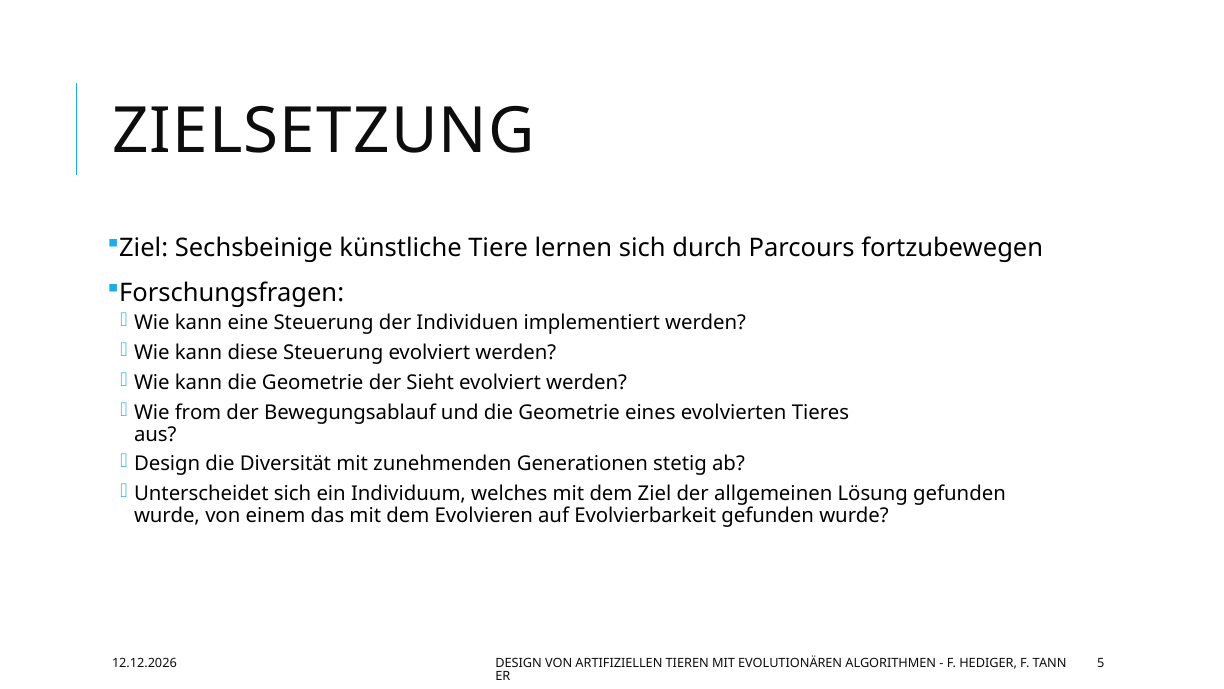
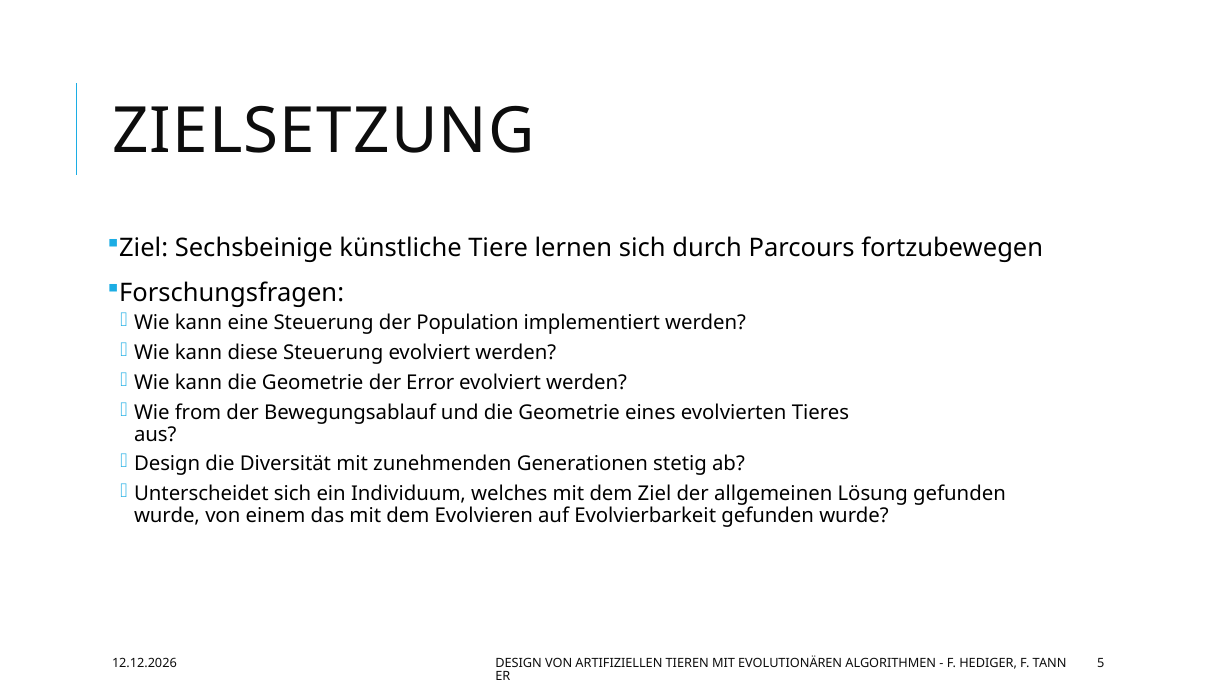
Individuen: Individuen -> Population (468, 323)
Sieht: Sieht -> Error (430, 382)
